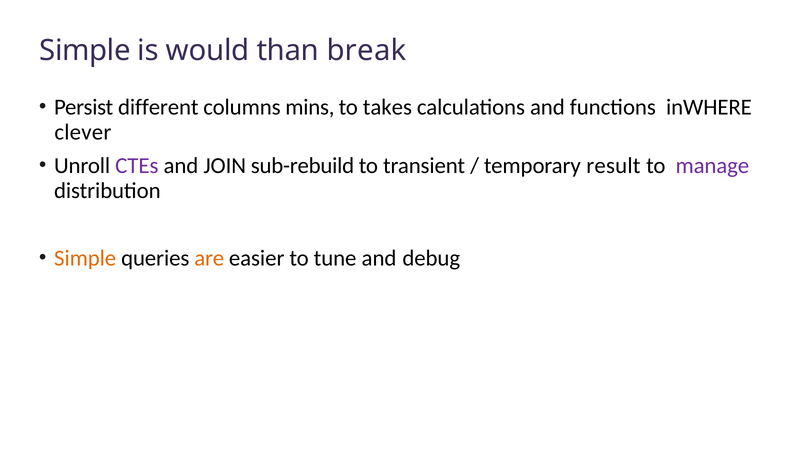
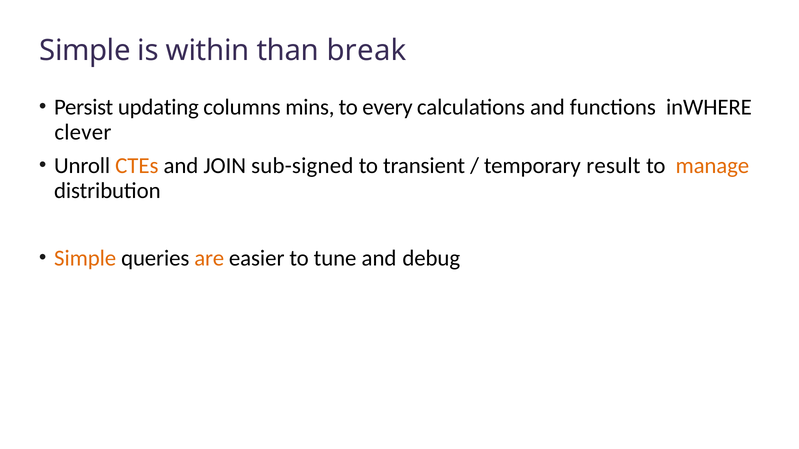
would: would -> within (208, 51)
different: different -> updating (158, 107)
takes: takes -> every (387, 107)
CTEs colour: purple -> orange (137, 166)
sub-rebuild: sub-rebuild -> sub-signed (302, 166)
manage colour: purple -> orange (712, 166)
